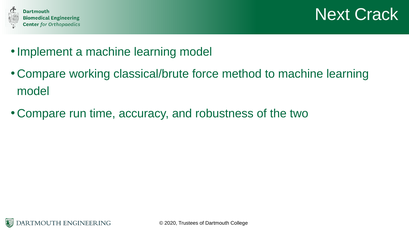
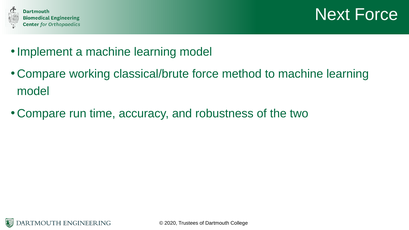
Next Crack: Crack -> Force (376, 15)
